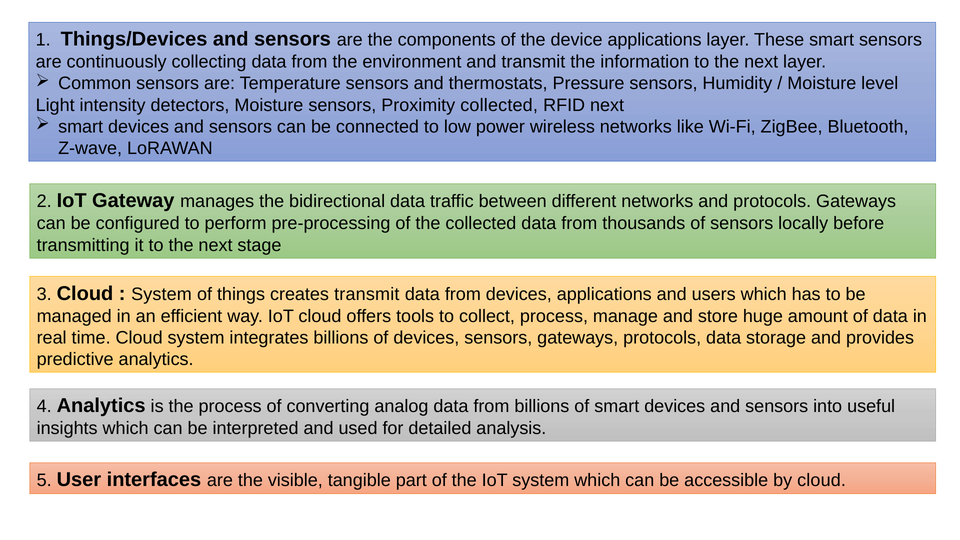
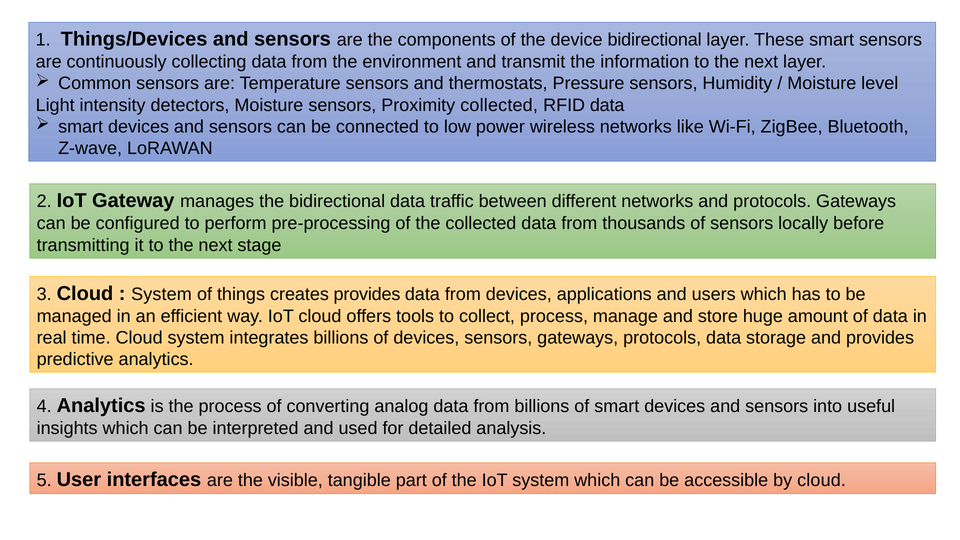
device applications: applications -> bidirectional (655, 40)
RFID next: next -> data (607, 105)
creates transmit: transmit -> provides (367, 294)
